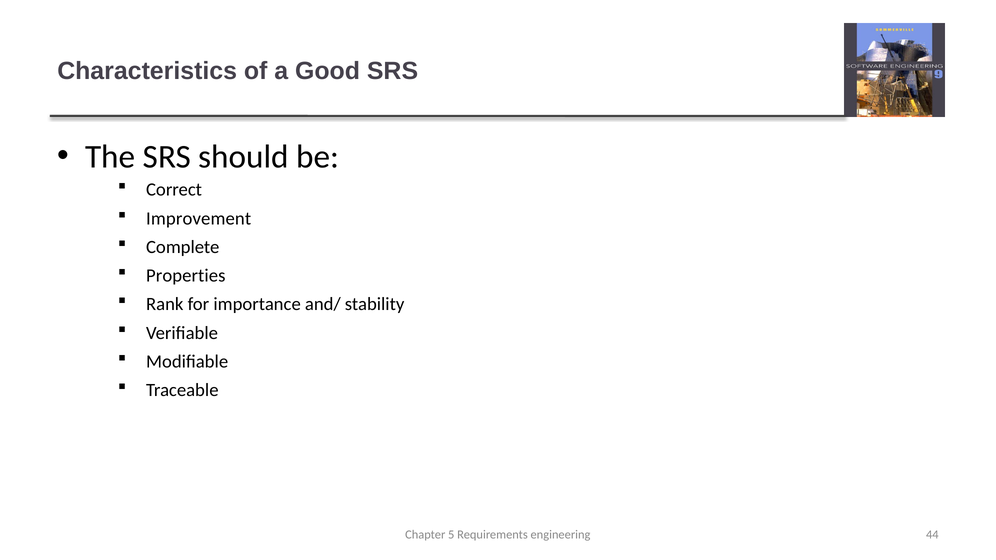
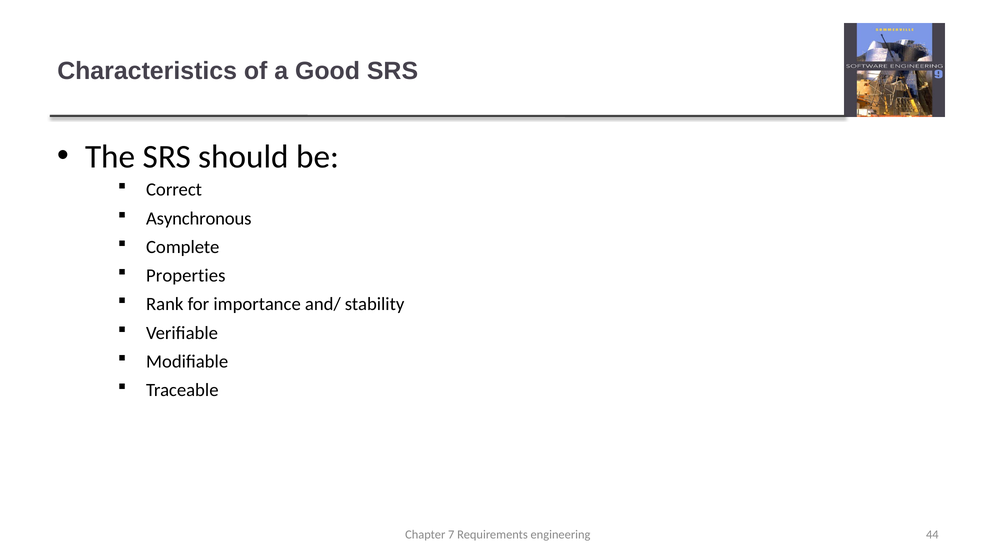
Improvement: Improvement -> Asynchronous (199, 219)
5: 5 -> 7 (451, 535)
